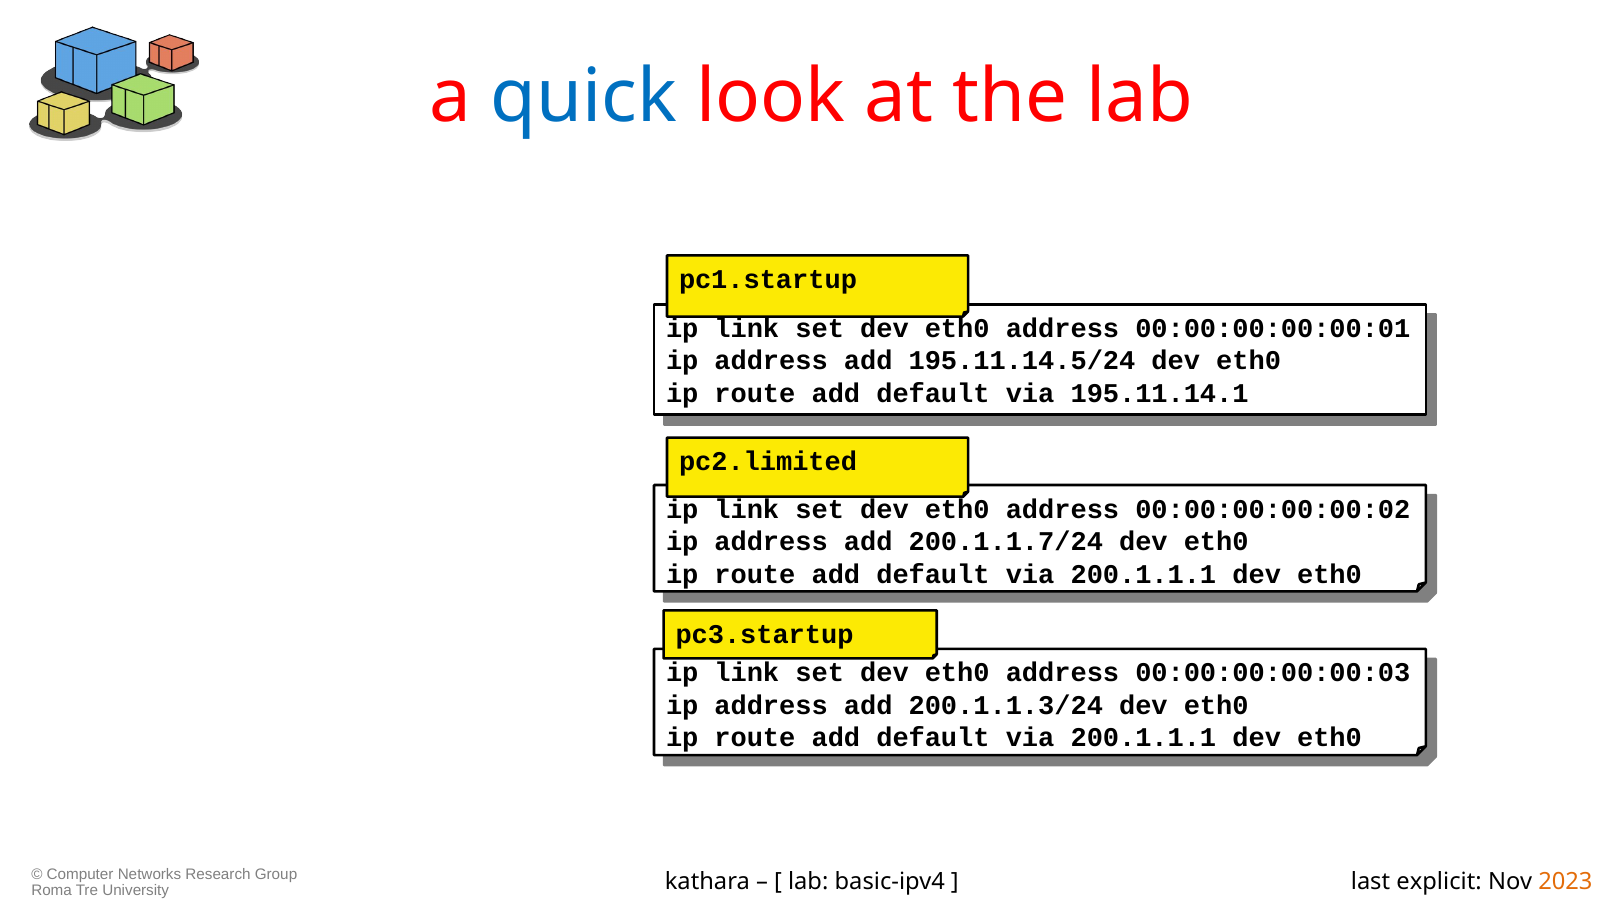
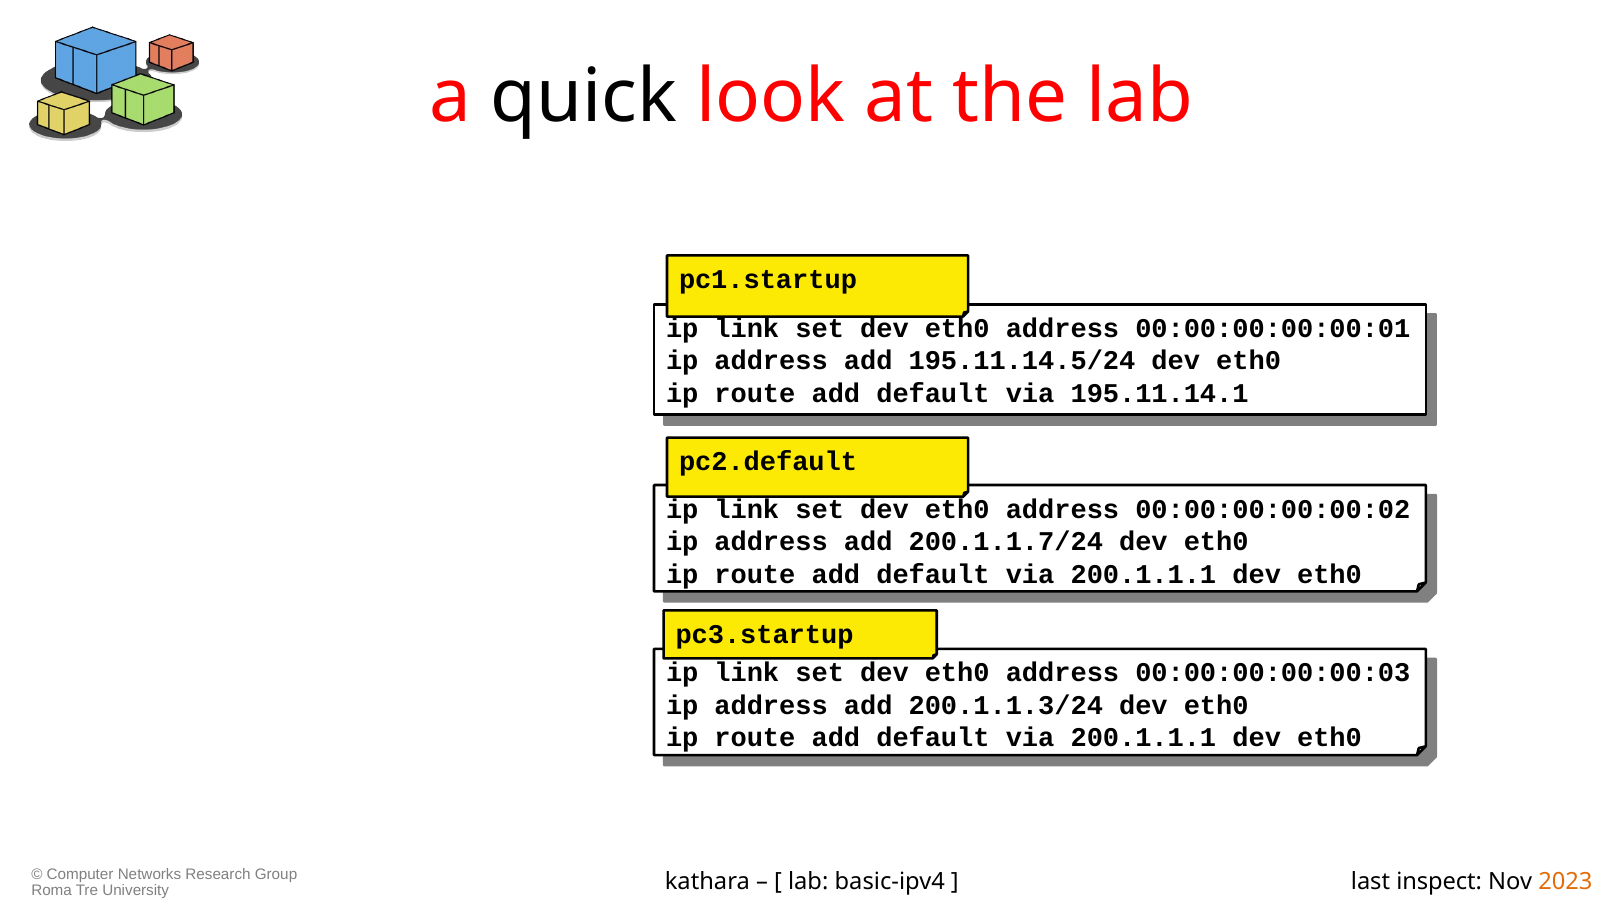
quick colour: blue -> black (584, 97)
pc2.limited: pc2.limited -> pc2.default (768, 462)
explicit: explicit -> inspect (1439, 882)
